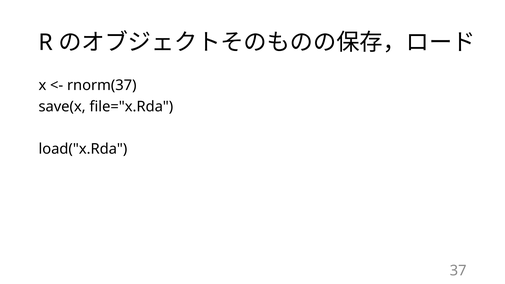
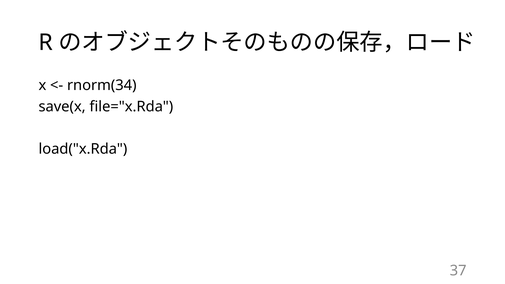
rnorm(37: rnorm(37 -> rnorm(34 (102, 85)
